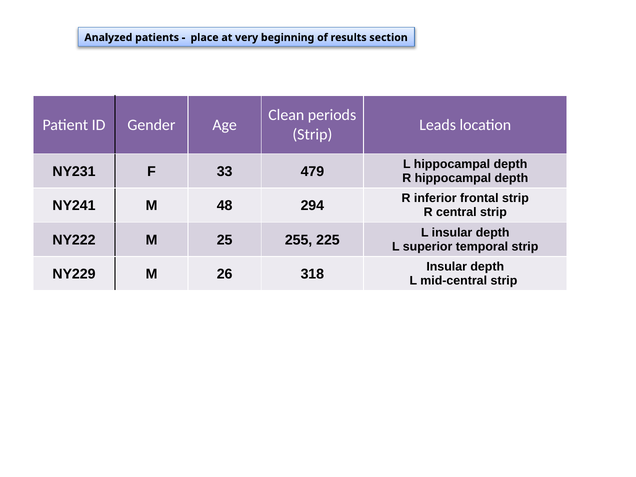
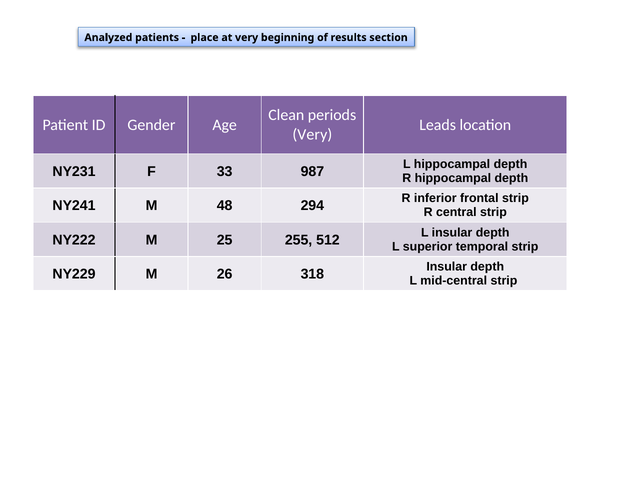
Strip: Strip -> Very (312, 135)
479: 479 -> 987 (312, 171)
225: 225 -> 512 (328, 240)
